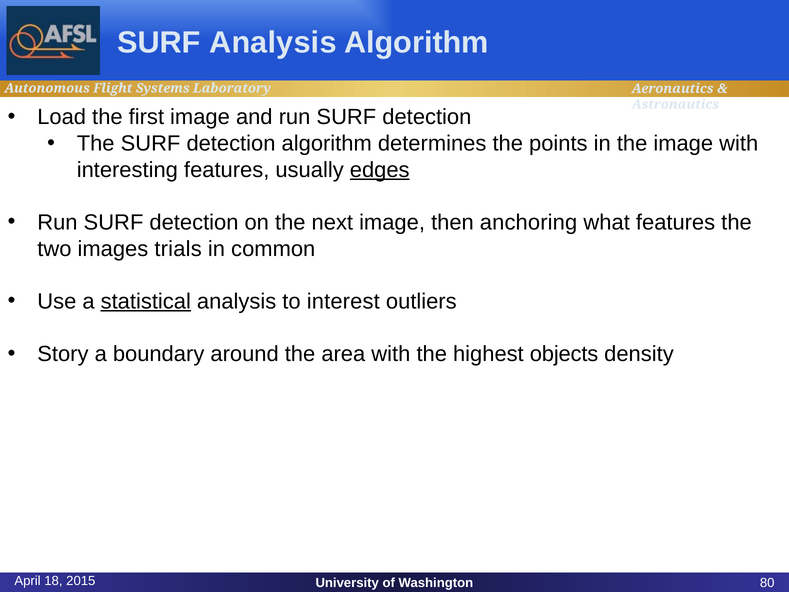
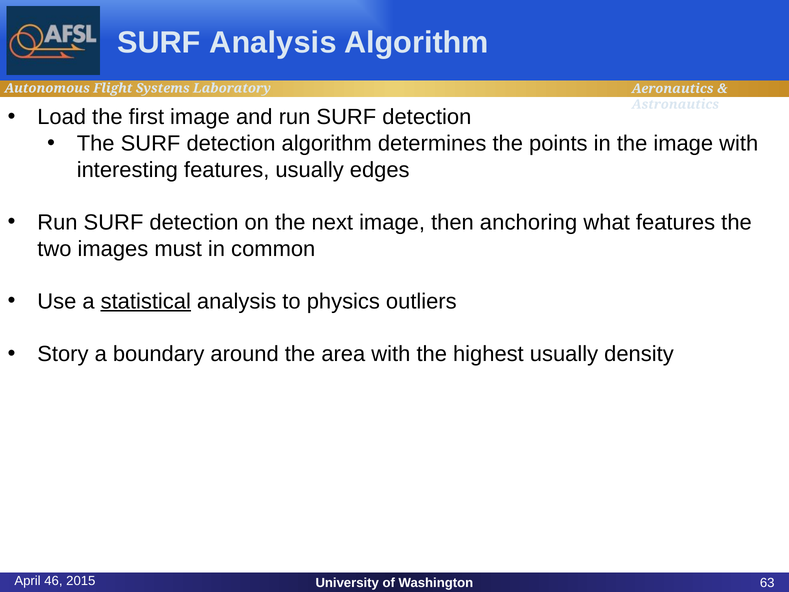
edges underline: present -> none (380, 170)
trials: trials -> must (178, 249)
interest: interest -> physics (343, 301)
highest objects: objects -> usually (564, 354)
18: 18 -> 46 (53, 581)
80: 80 -> 63 (767, 583)
